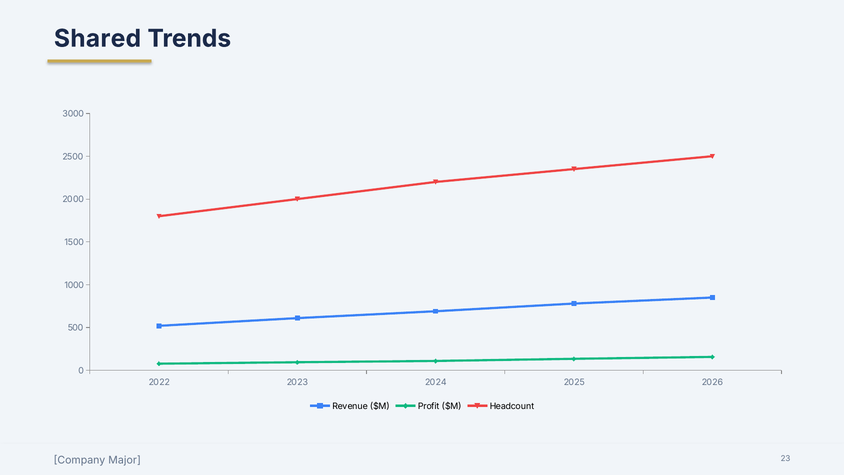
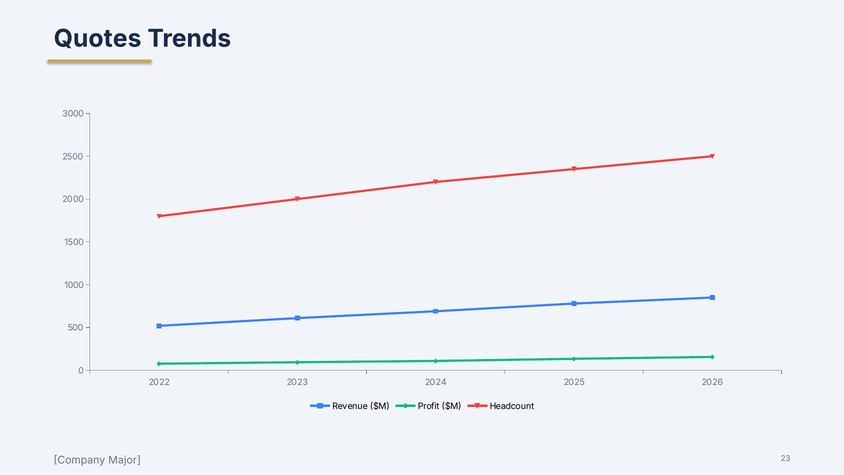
Shared: Shared -> Quotes (98, 39)
